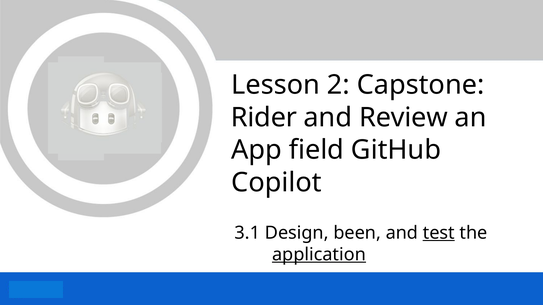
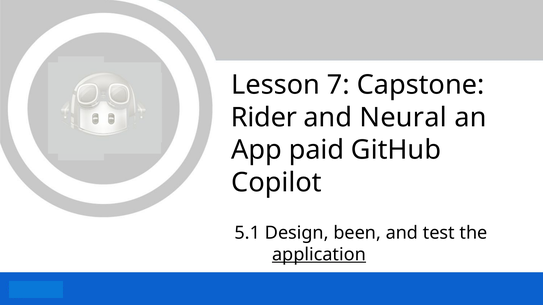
2: 2 -> 7 (338, 85)
Review: Review -> Neural (403, 118)
field: field -> paid (317, 150)
3.1: 3.1 -> 5.1 (247, 233)
test underline: present -> none (439, 233)
